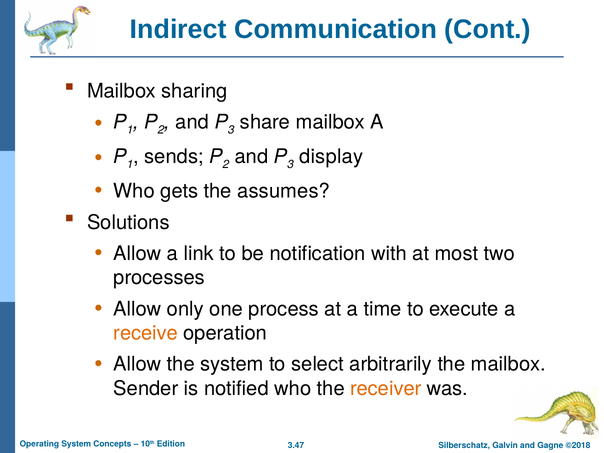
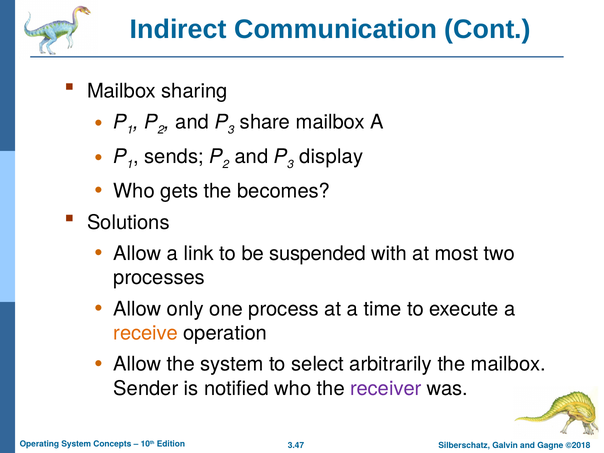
assumes: assumes -> becomes (284, 191)
notification: notification -> suspended (318, 254)
receiver colour: orange -> purple (386, 388)
